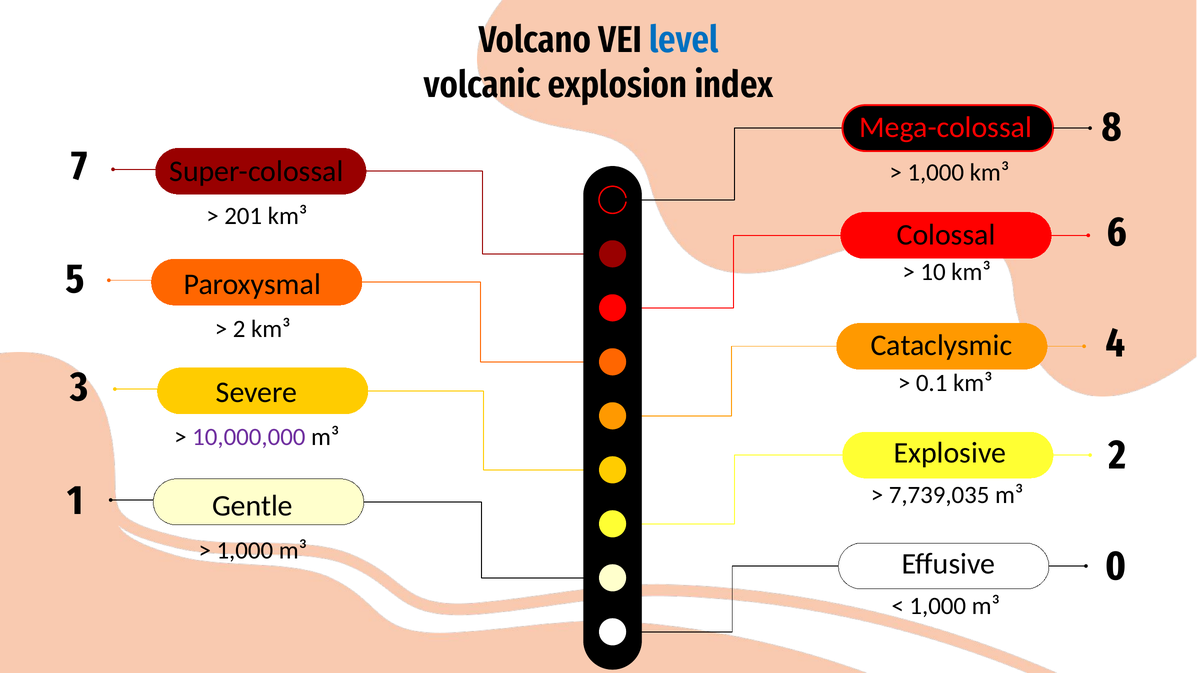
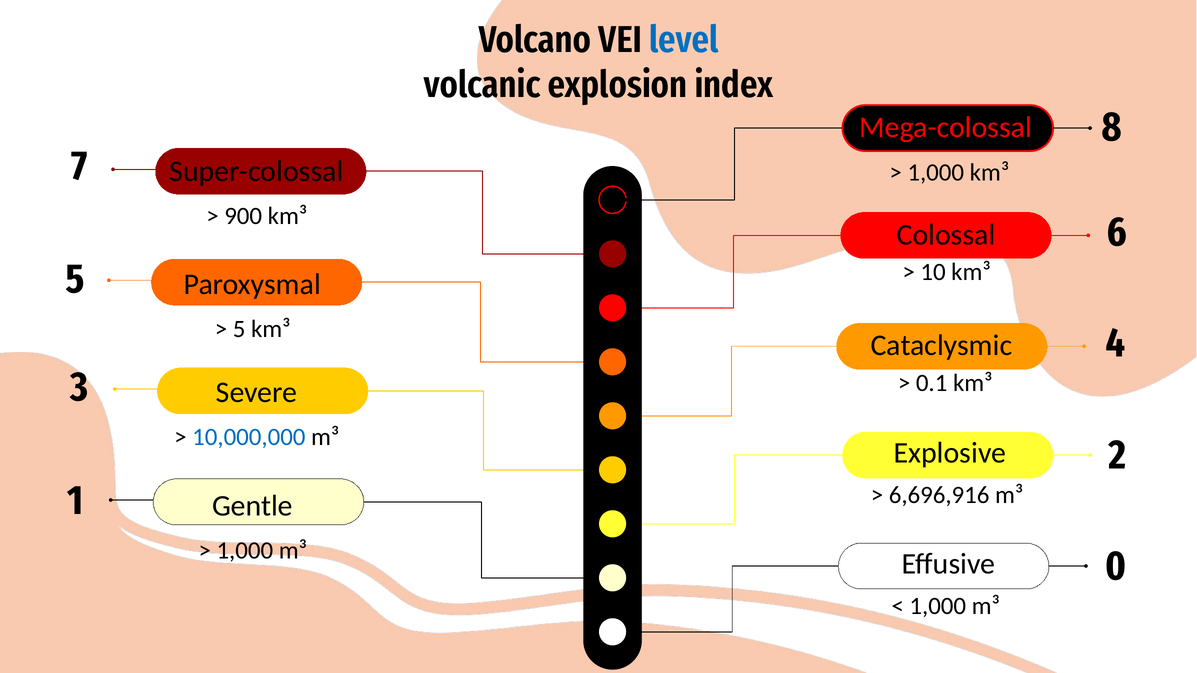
201: 201 -> 900 (243, 216)
2: 2 -> 5 (239, 329)
10,000,000 colour: purple -> blue (249, 437)
7,739,035: 7,739,035 -> 6,696,916 (939, 495)
